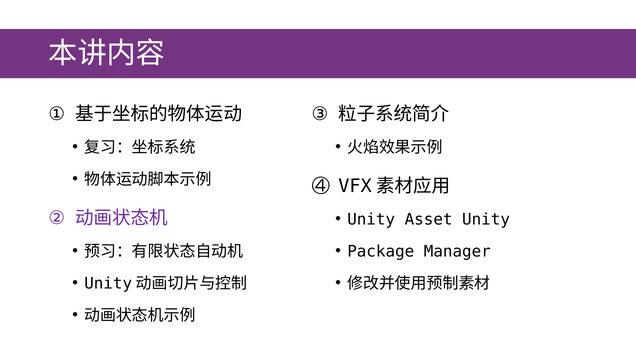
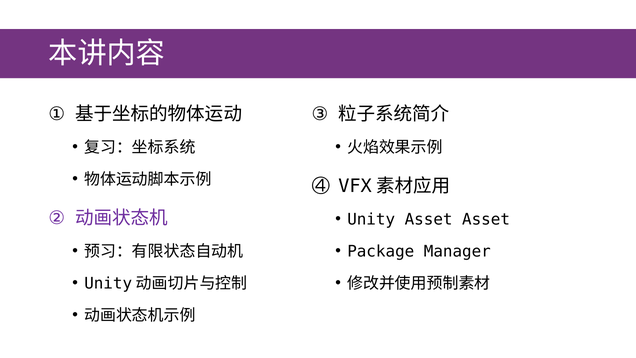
Asset Unity: Unity -> Asset (486, 219)
